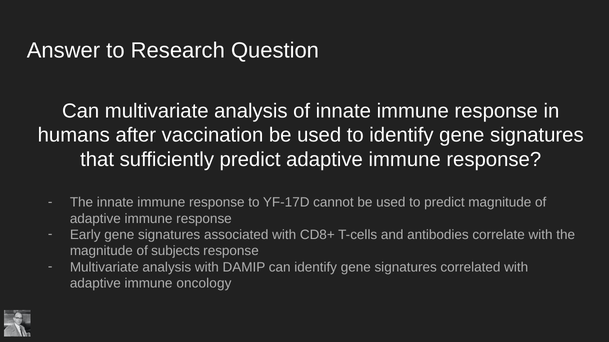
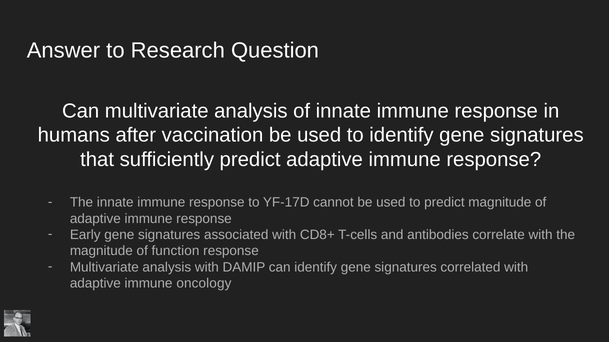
subjects: subjects -> function (175, 251)
